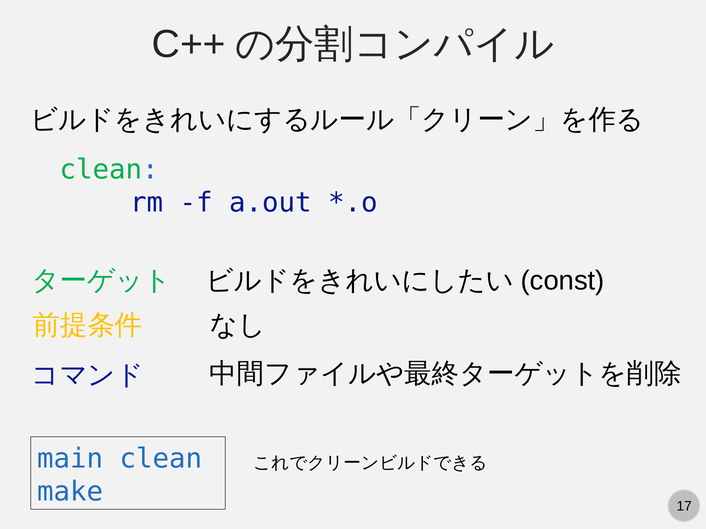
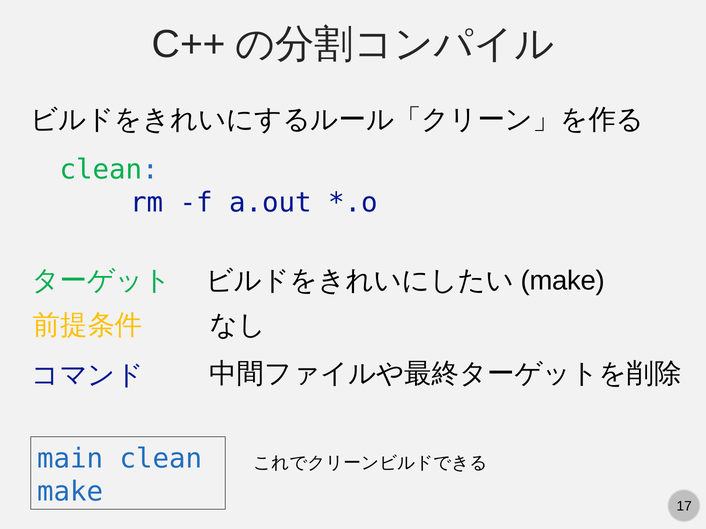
const: const -> make (563, 281)
